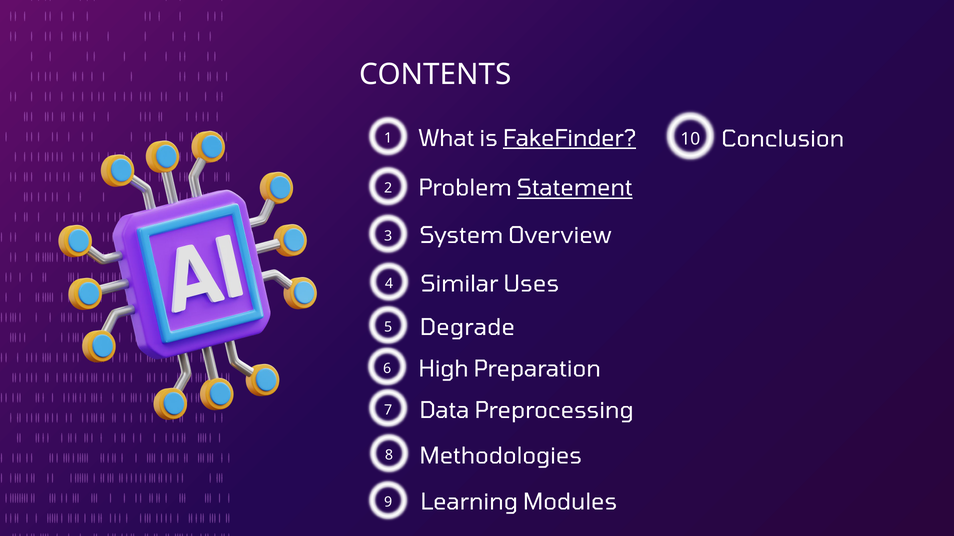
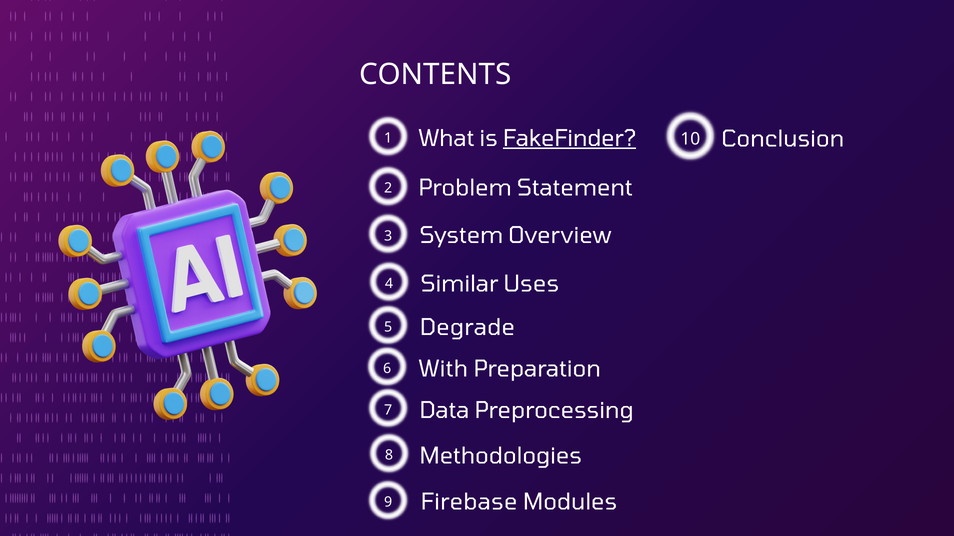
Statement underline: present -> none (575, 189)
High: High -> With (443, 370)
Learning: Learning -> Firebase (469, 503)
